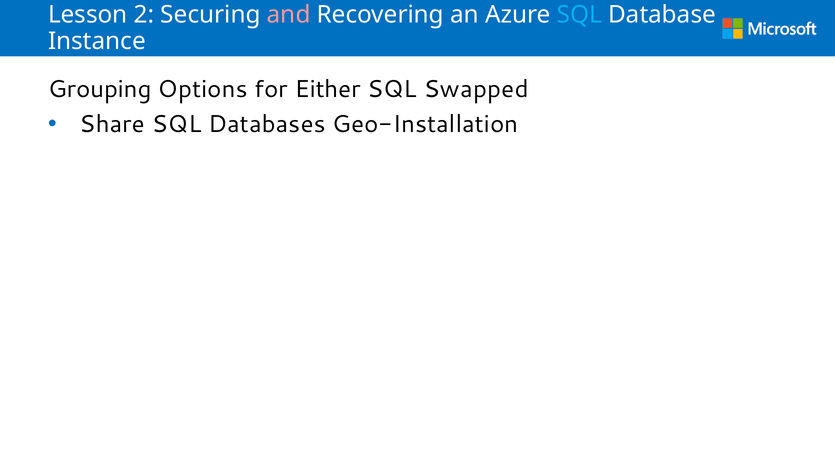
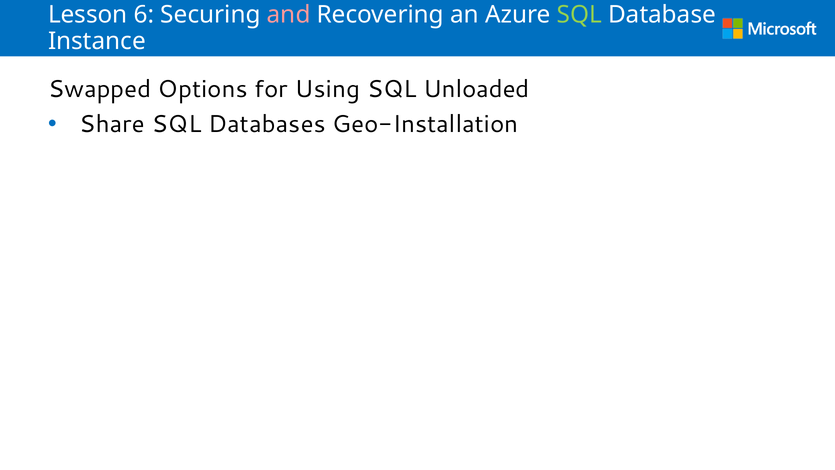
2: 2 -> 6 (144, 15)
SQL colour: light blue -> light green (579, 15)
Grouping: Grouping -> Swapped (100, 89)
Either: Either -> Using (327, 89)
Swapped: Swapped -> Unloaded (476, 89)
